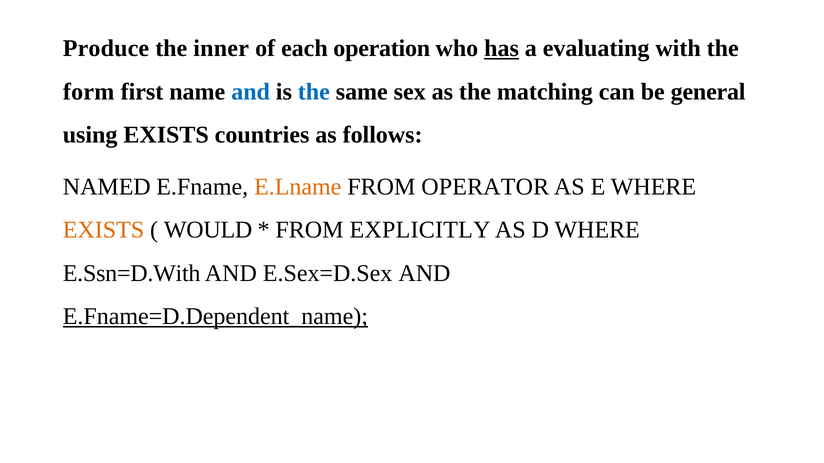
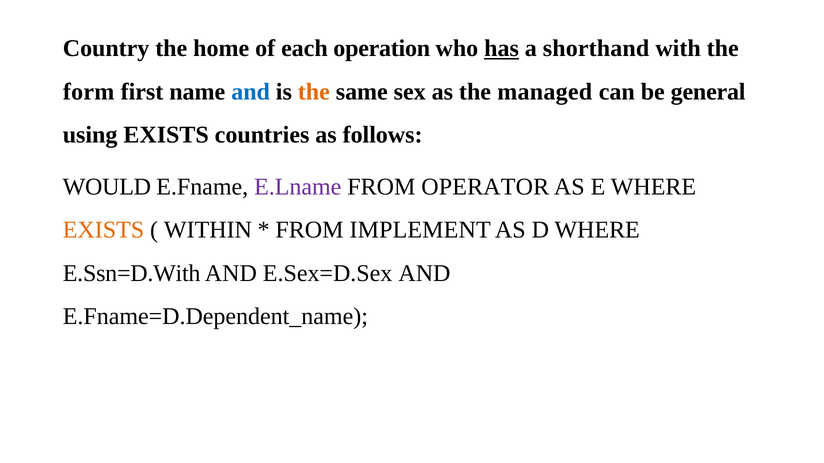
Produce: Produce -> Country (106, 48)
inner: inner -> home (221, 48)
evaluating: evaluating -> shorthand (596, 48)
the colour: blue -> orange (314, 92)
matching: matching -> managed (545, 92)
NAMED: NAMED -> WOULD (107, 187)
E.Lname colour: orange -> purple (298, 187)
WOULD: WOULD -> WITHIN (208, 230)
EXPLICITLY: EXPLICITLY -> IMPLEMENT (420, 230)
E.Fname=D.Dependent_name underline: present -> none (215, 317)
